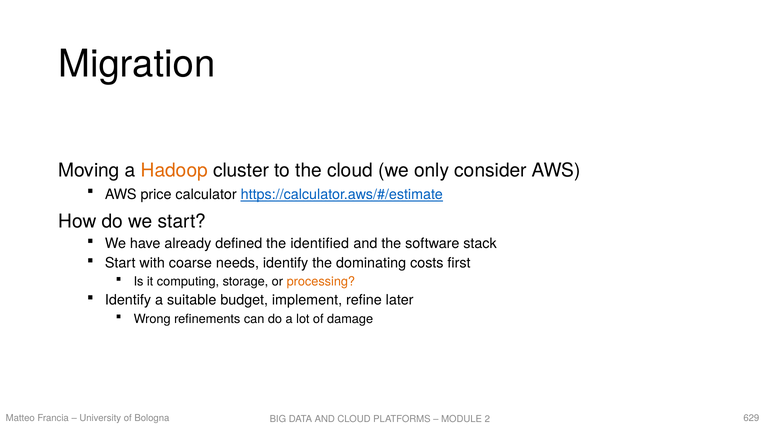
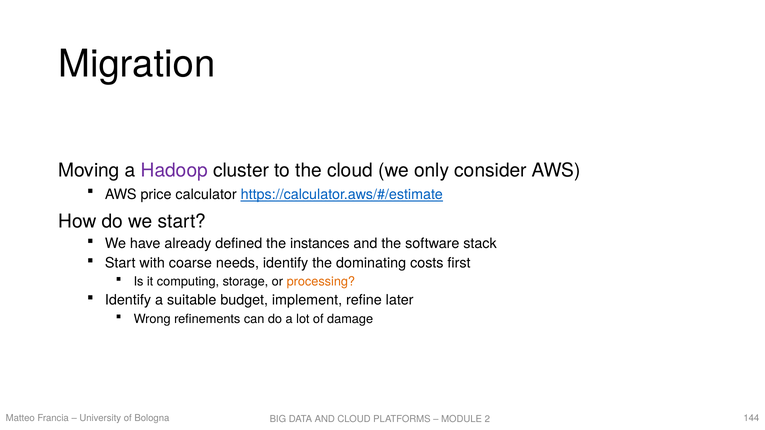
Hadoop colour: orange -> purple (174, 171)
identified: identified -> instances (320, 244)
629: 629 -> 144 (751, 418)
